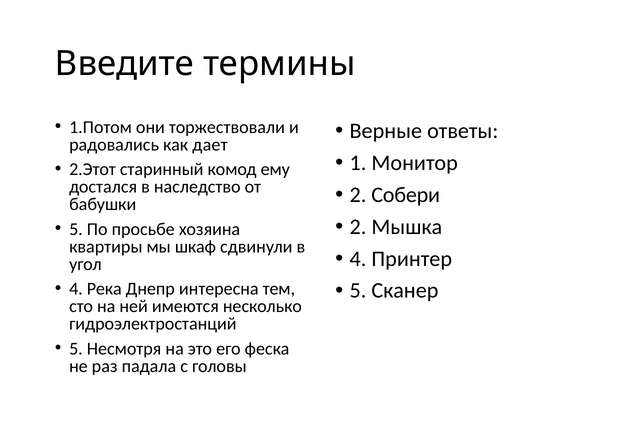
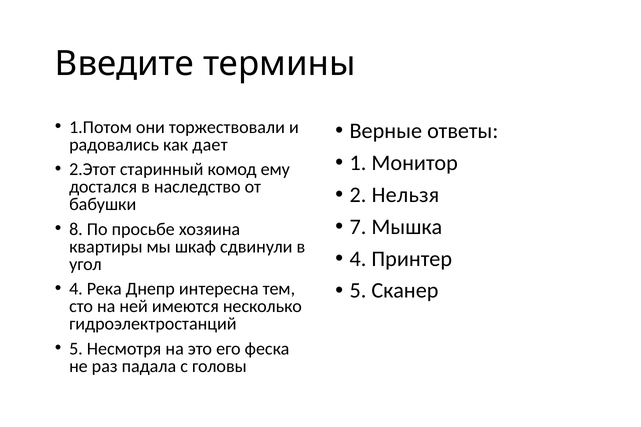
Собери: Собери -> Нельзя (405, 195)
2: 2 -> 7 (358, 227)
5: 5 -> 8 (76, 229)
